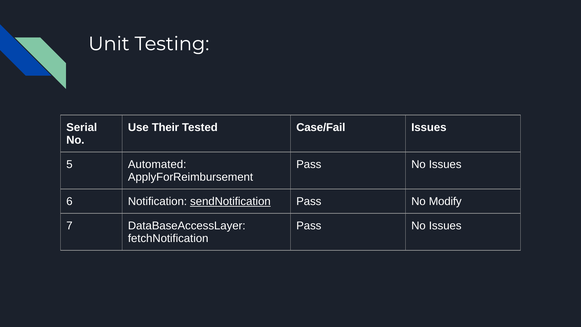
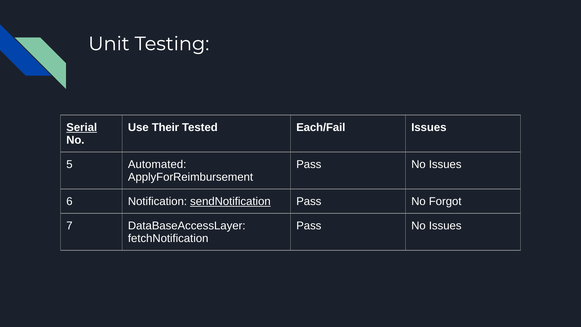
Serial underline: none -> present (82, 127)
Case/Fail: Case/Fail -> Each/Fail (321, 127)
Modify: Modify -> Forgot (445, 201)
